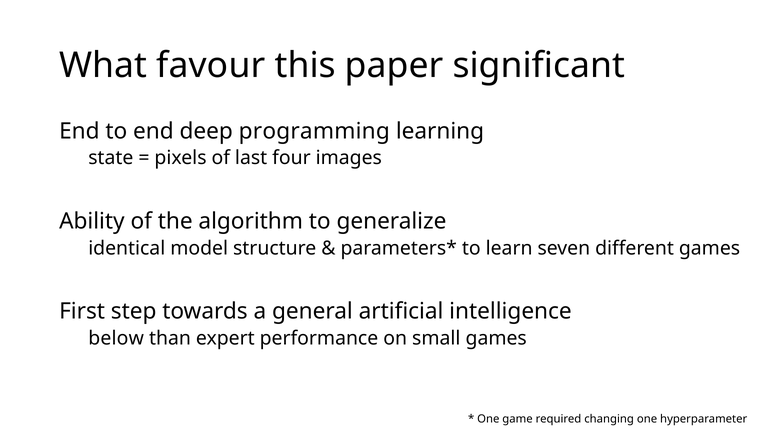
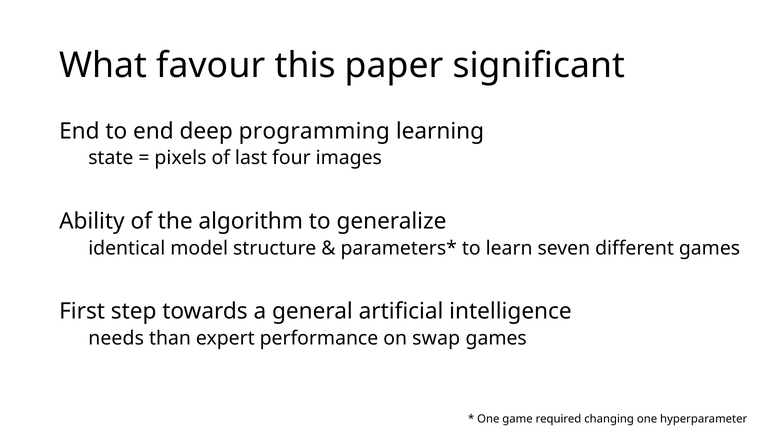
below: below -> needs (116, 338)
small: small -> swap (436, 338)
